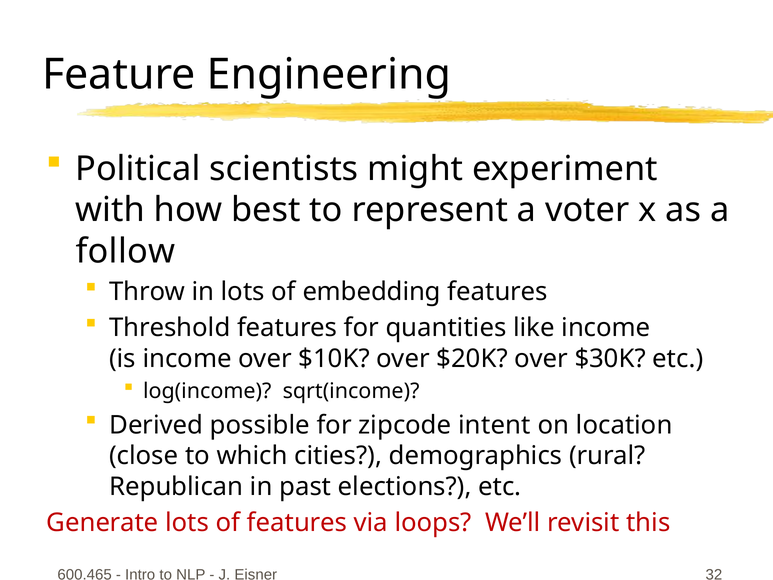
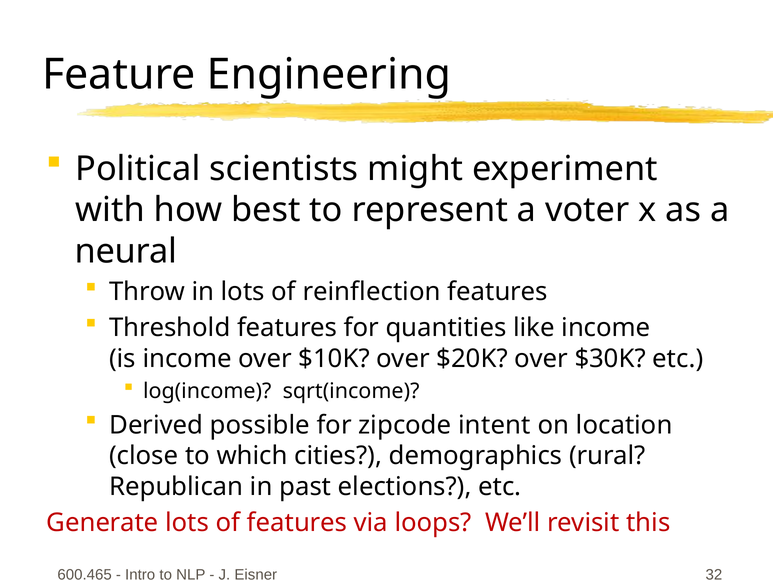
follow: follow -> neural (126, 251)
embedding: embedding -> reinflection (372, 292)
